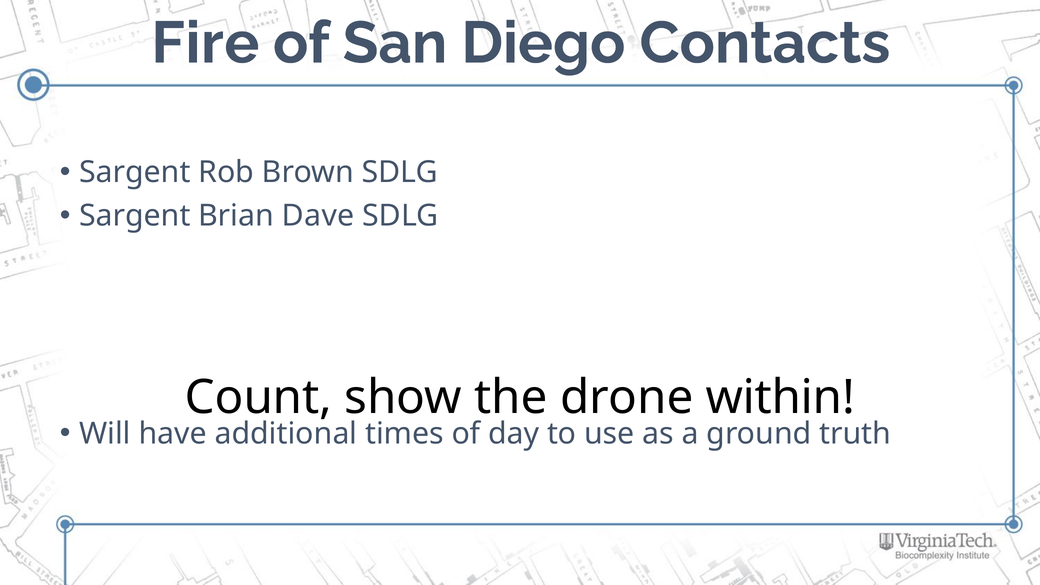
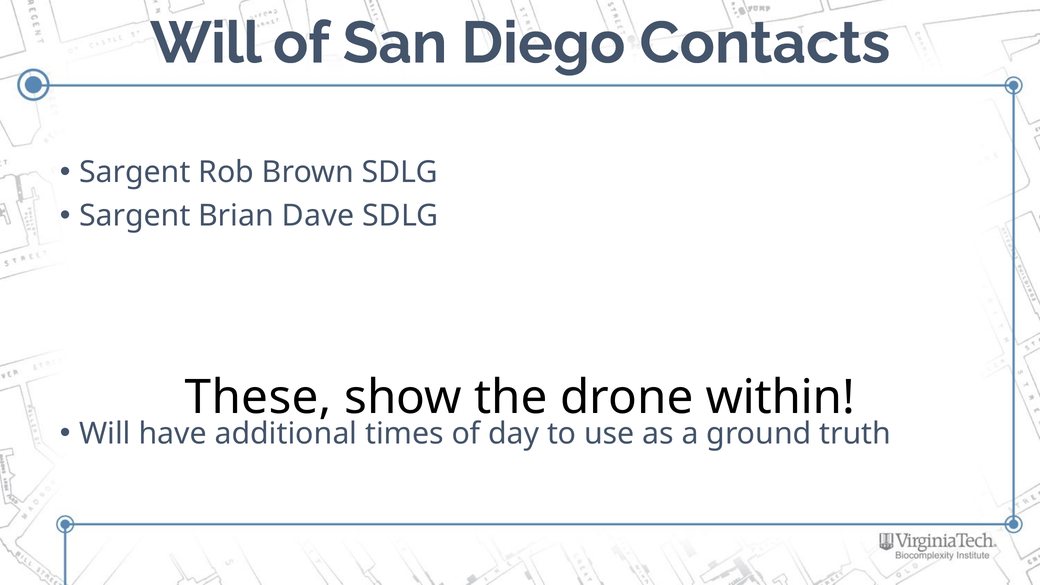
Fire: Fire -> Will (206, 43)
Count: Count -> These (258, 397)
